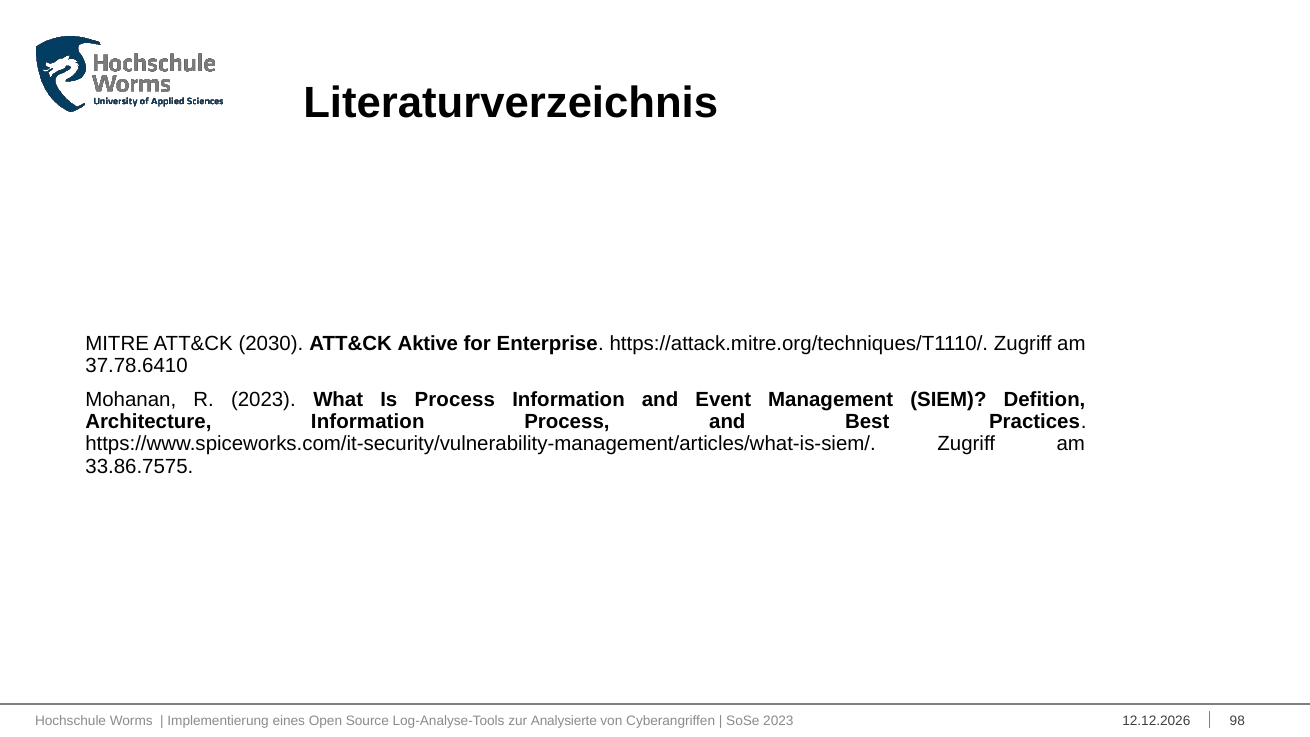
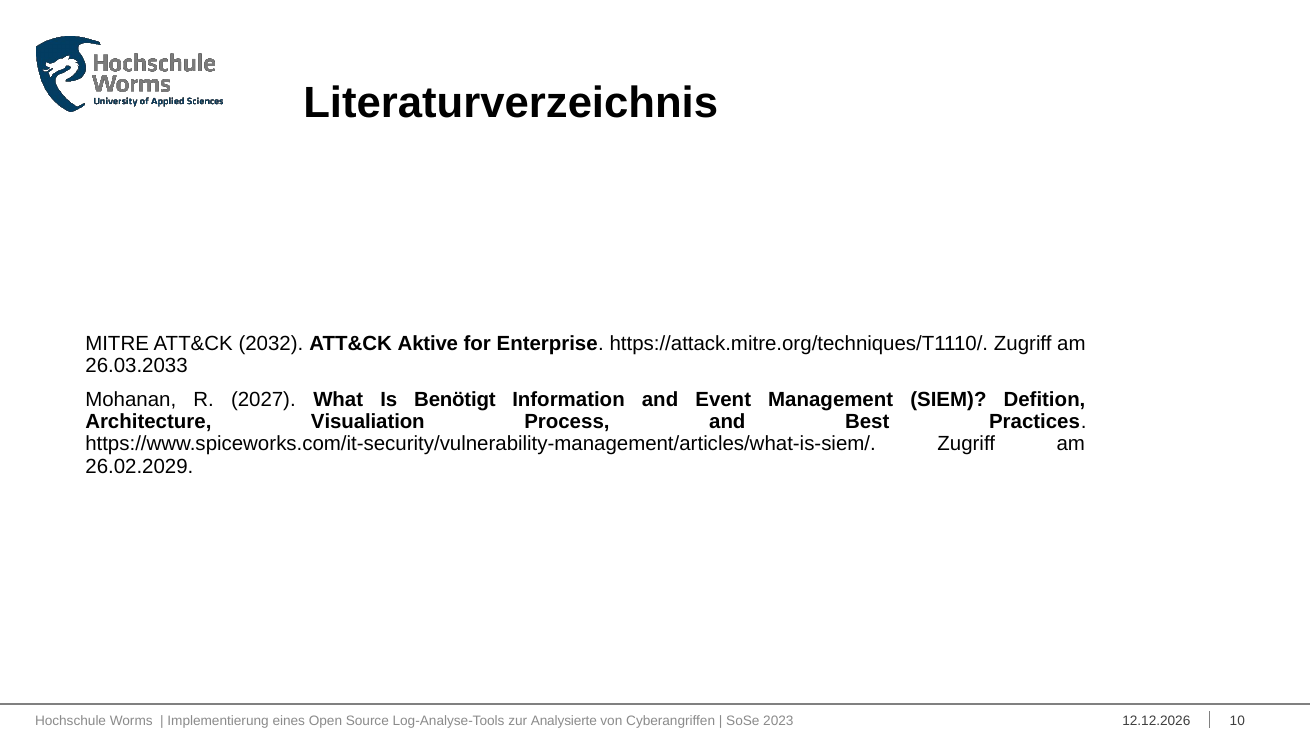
2030: 2030 -> 2032 (271, 343)
37.78.6410: 37.78.6410 -> 26.03.2033 (137, 366)
R 2023: 2023 -> 2027 (263, 400)
Is Process: Process -> Benötigt (455, 400)
Architecture Information: Information -> Visualiation (368, 422)
33.86.7575: 33.86.7575 -> 26.02.2029 (139, 466)
98: 98 -> 10 (1237, 721)
